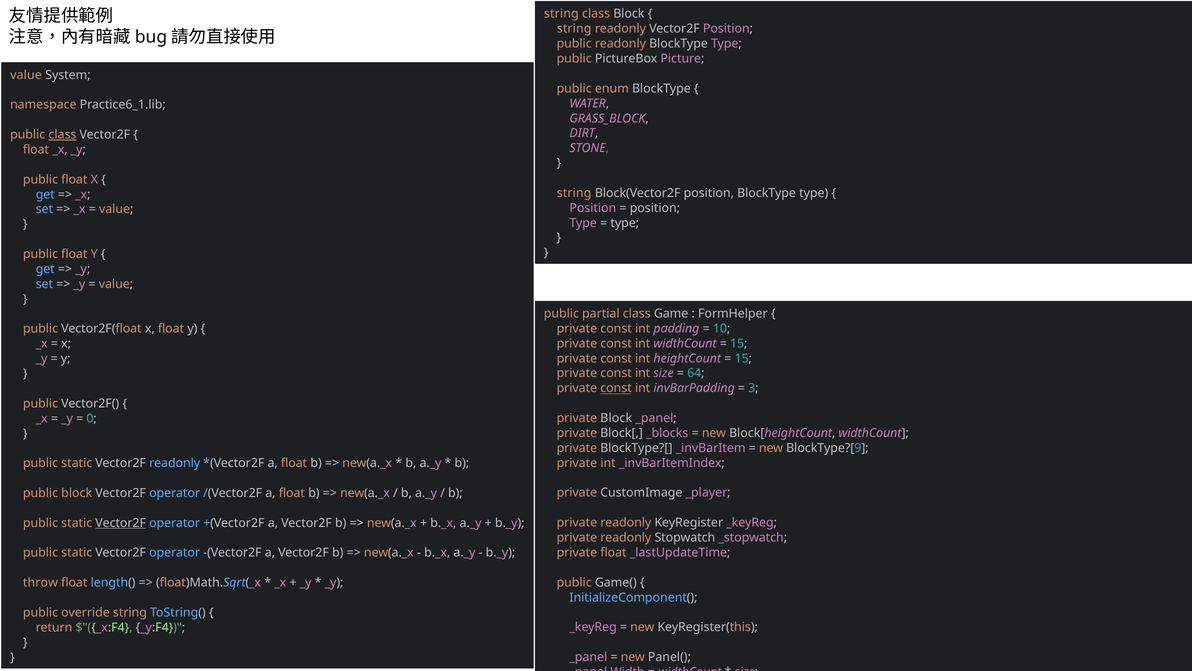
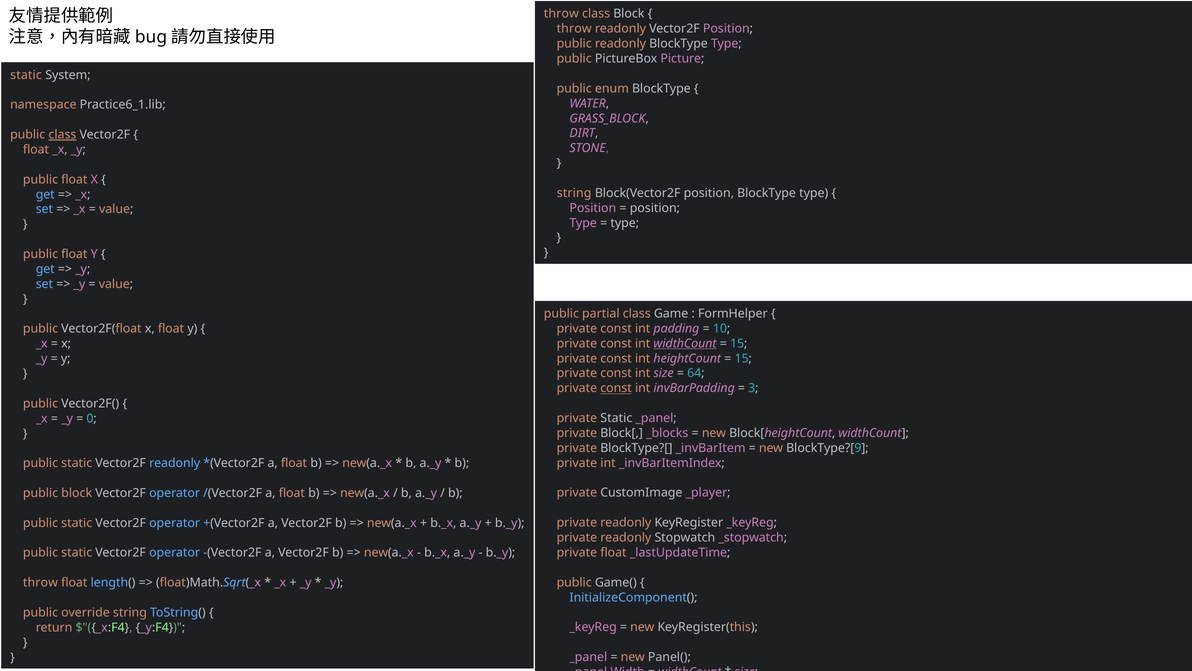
string: string -> throw (561, 14)
string: string -> throw (574, 29)
value: value -> static (26, 75)
widthCount underline: none -> present (685, 343)
Block: Block -> Static (616, 418)
Vector2F underline: present -> none (121, 523)
